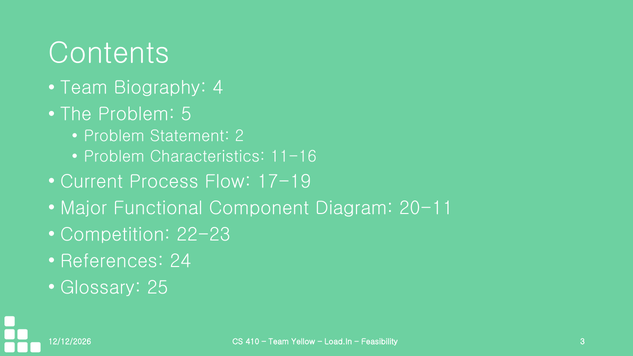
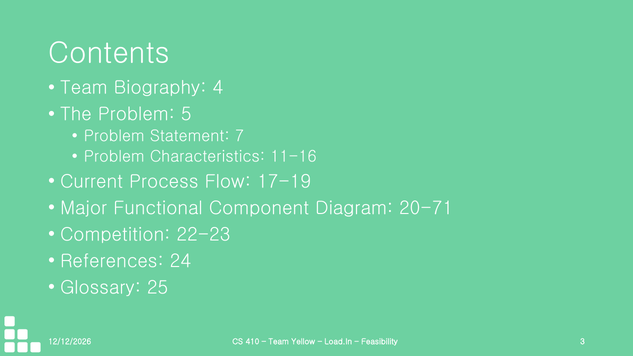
2: 2 -> 7 (239, 136)
20-11: 20-11 -> 20-71 (426, 208)
